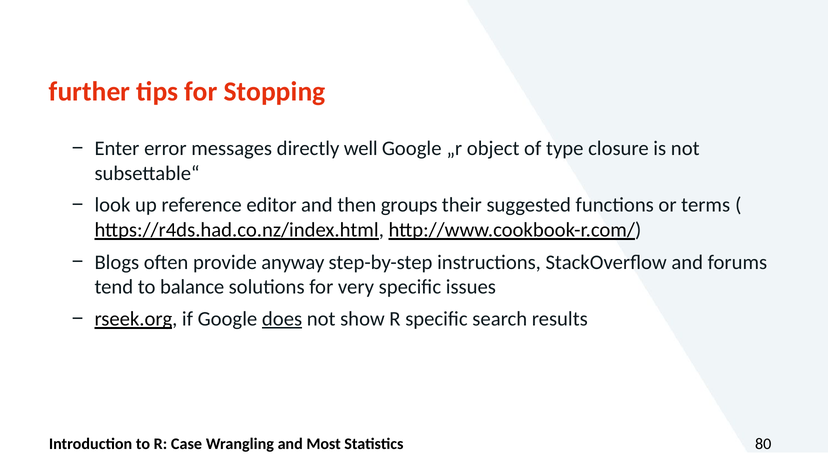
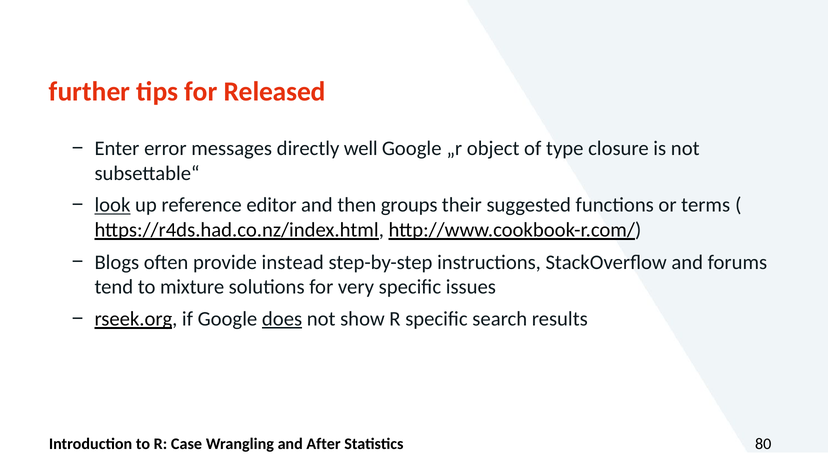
Stopping: Stopping -> Released (275, 91)
look underline: none -> present (112, 205)
anyway: anyway -> instead (293, 262)
balance: balance -> mixture (192, 287)
Most: Most -> After (324, 444)
